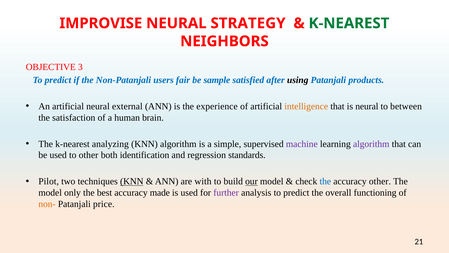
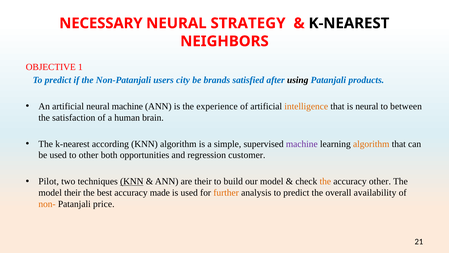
IMPROVISE: IMPROVISE -> NECESSARY (101, 23)
K-NEAREST colour: green -> black (349, 23)
3: 3 -> 1 (80, 67)
fair: fair -> city (183, 80)
sample: sample -> brands (217, 80)
neural external: external -> machine (127, 106)
analyzing: analyzing -> according (110, 144)
algorithm colour: purple -> orange (371, 144)
identification: identification -> opportunities (145, 155)
standards: standards -> customer (247, 155)
are with: with -> their (203, 181)
our underline: present -> none (251, 181)
the colour: blue -> orange (325, 181)
model only: only -> their (73, 192)
further colour: purple -> orange (226, 192)
functioning: functioning -> availability (375, 192)
